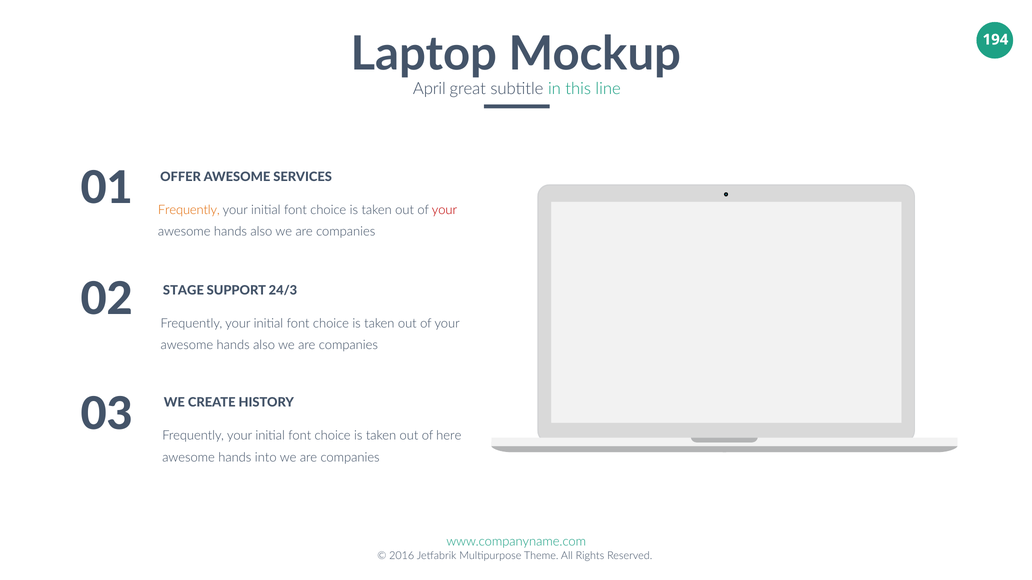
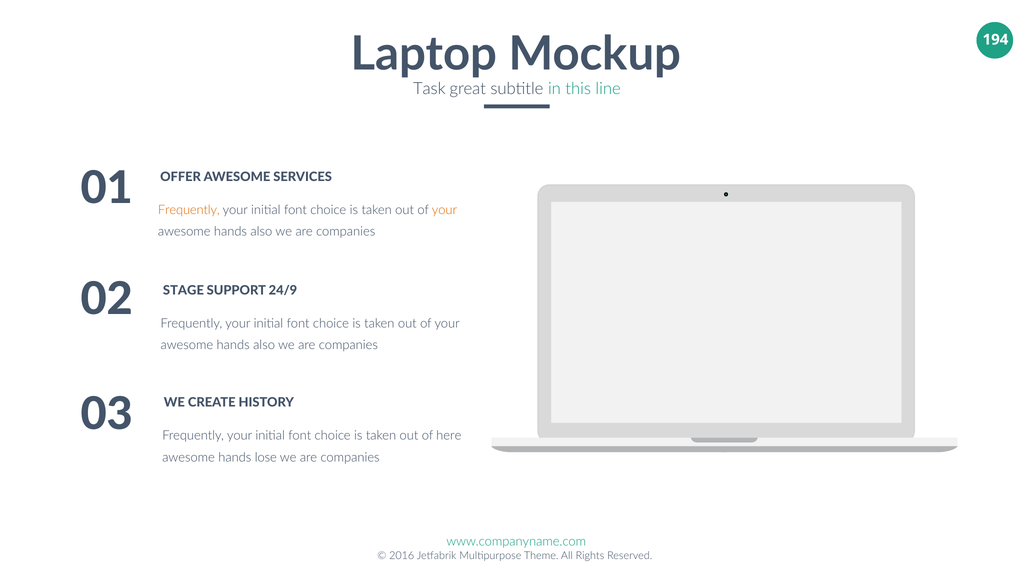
April: April -> Task (429, 89)
your colour: red -> orange (444, 210)
24/3: 24/3 -> 24/9 (283, 291)
into: into -> lose (266, 458)
